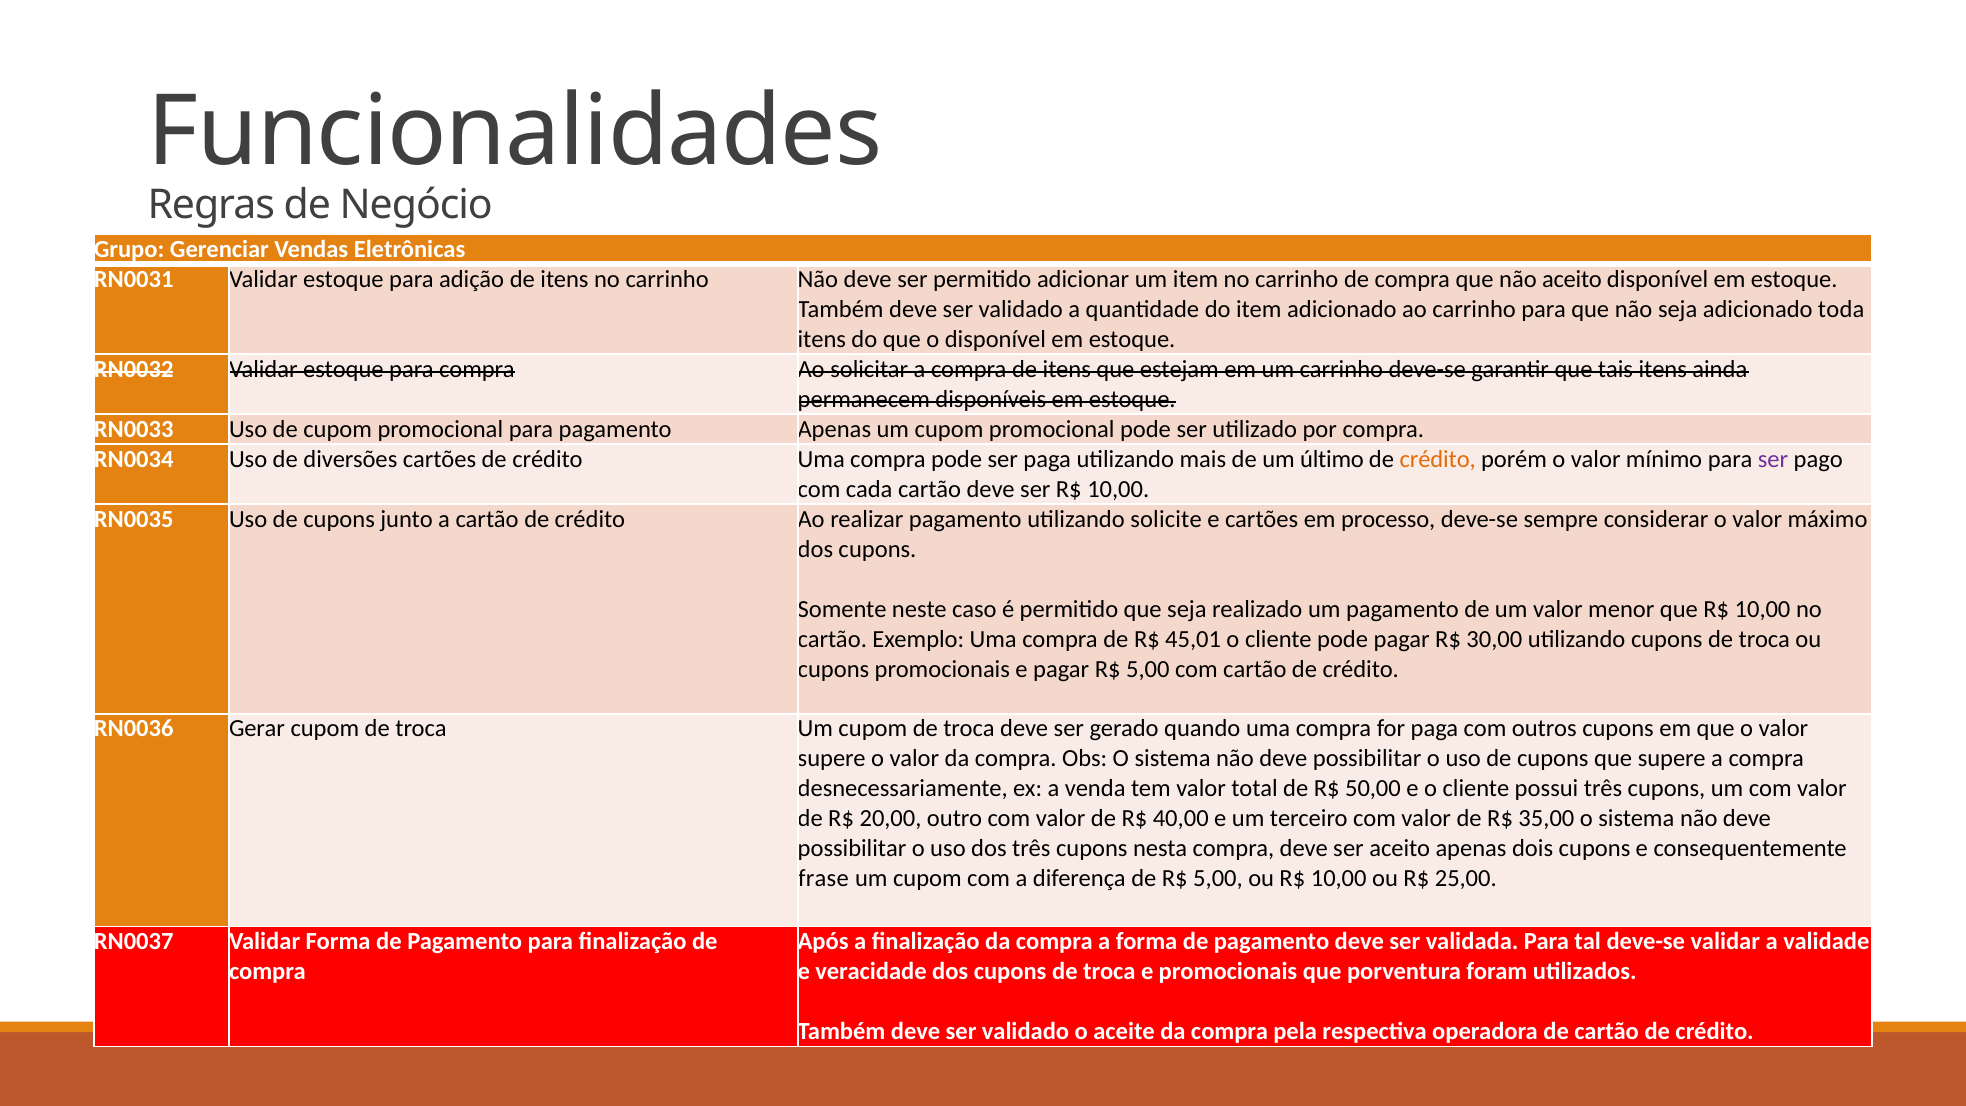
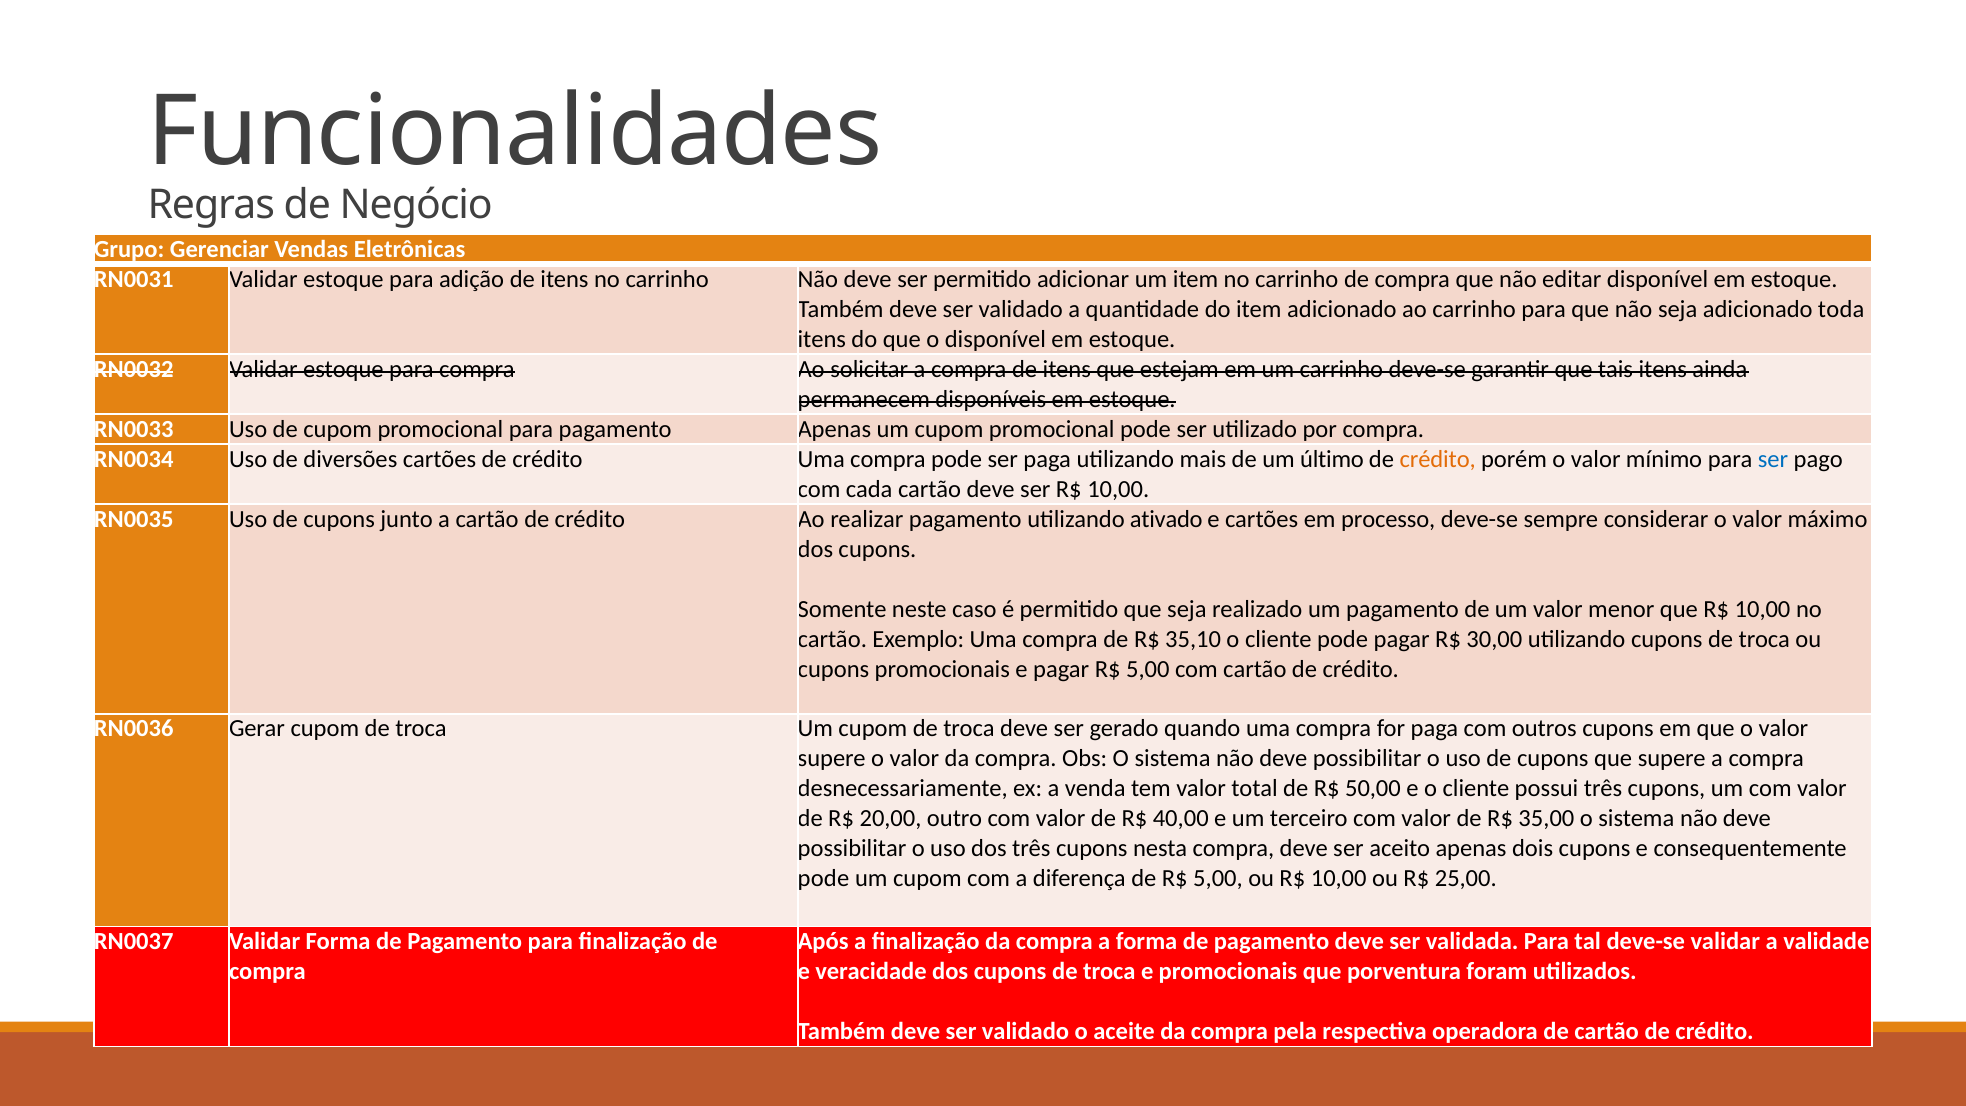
não aceito: aceito -> editar (1572, 279)
ser colour: purple -> blue (1773, 459)
solicite: solicite -> ativado (1166, 519)
45,01: 45,01 -> 35,10 (1193, 639)
frase: frase -> pode (824, 879)
